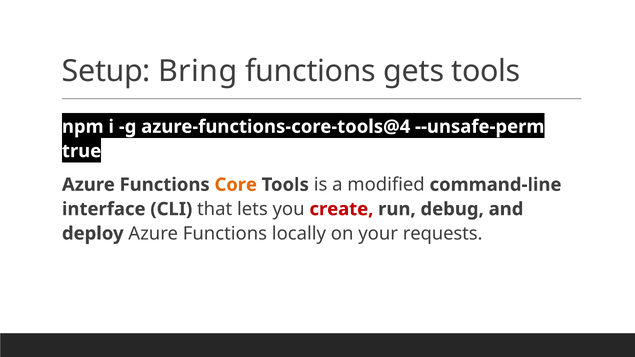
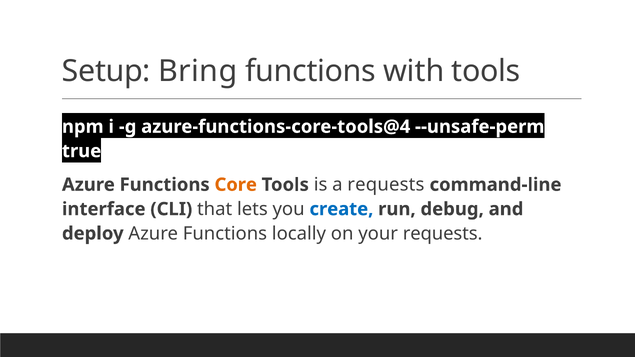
gets: gets -> with (414, 71)
a modified: modified -> requests (386, 185)
create colour: red -> blue (341, 209)
